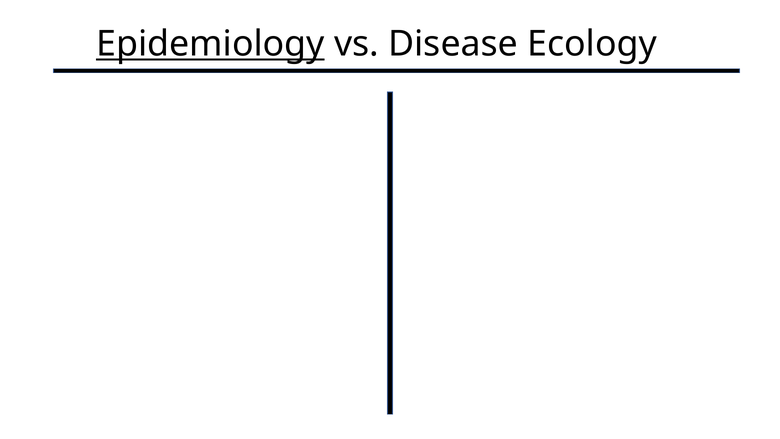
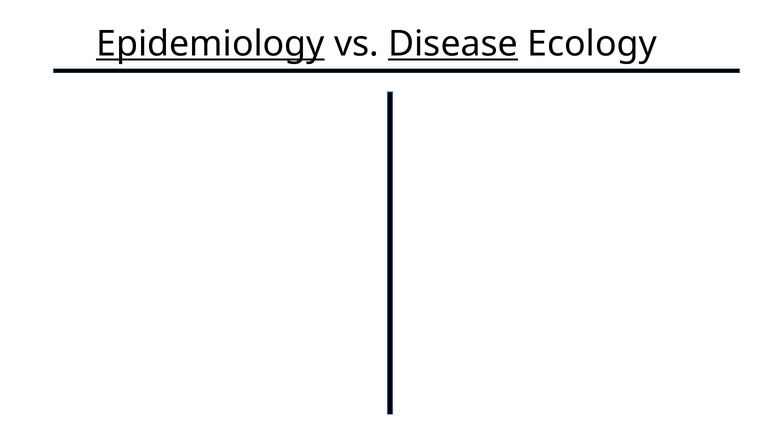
Disease underline: none -> present (453, 44)
